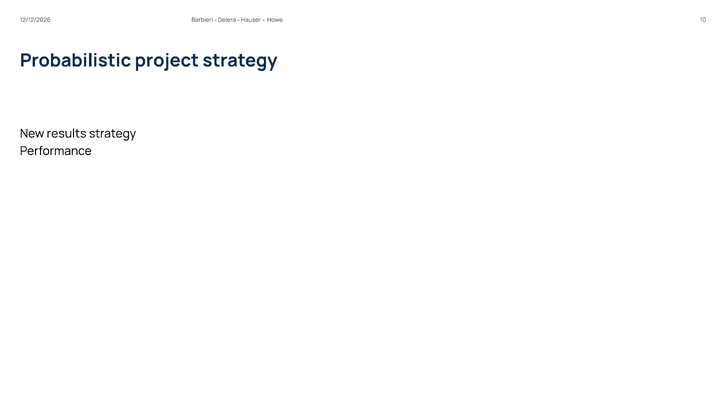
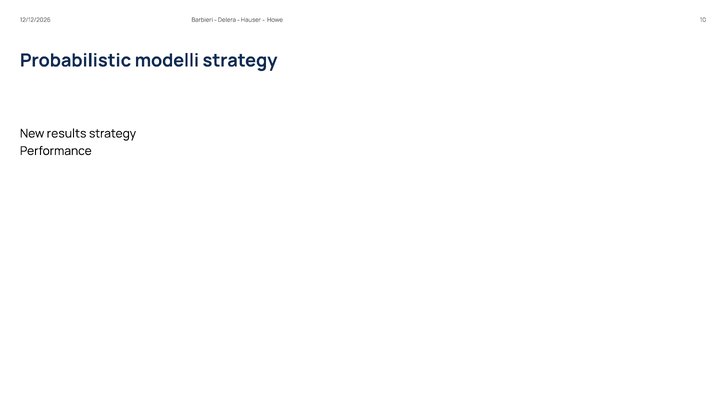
project: project -> modelli (167, 61)
